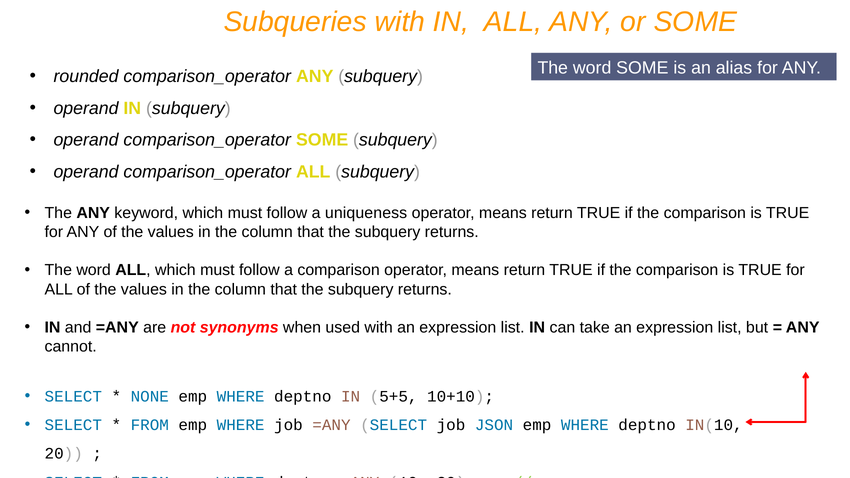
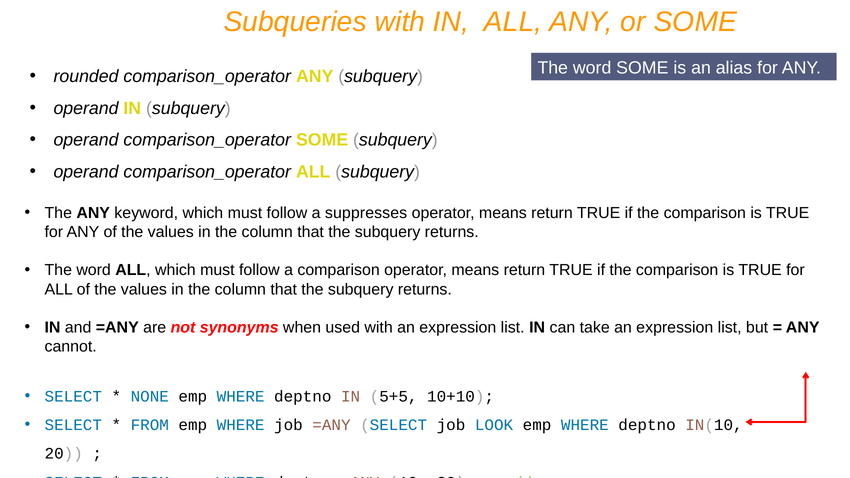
uniqueness: uniqueness -> suppresses (366, 213)
JSON: JSON -> LOOK (494, 425)
